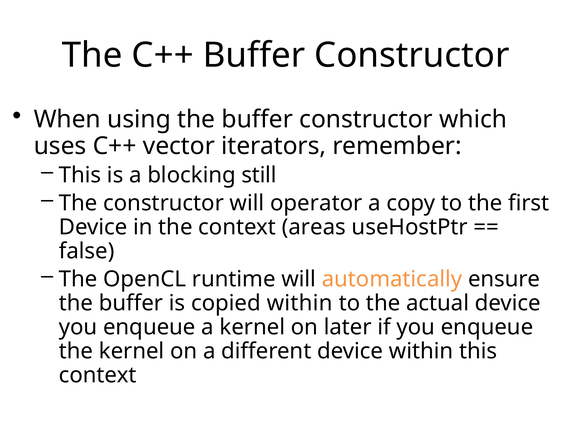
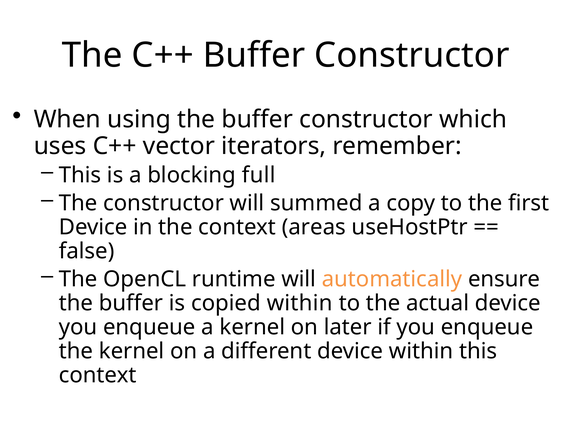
still: still -> full (259, 175)
operator: operator -> summed (316, 203)
